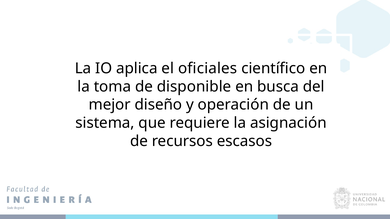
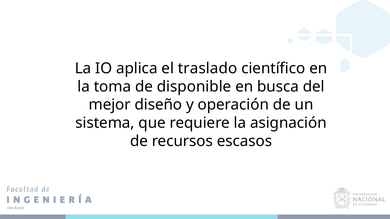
oficiales: oficiales -> traslado (208, 68)
